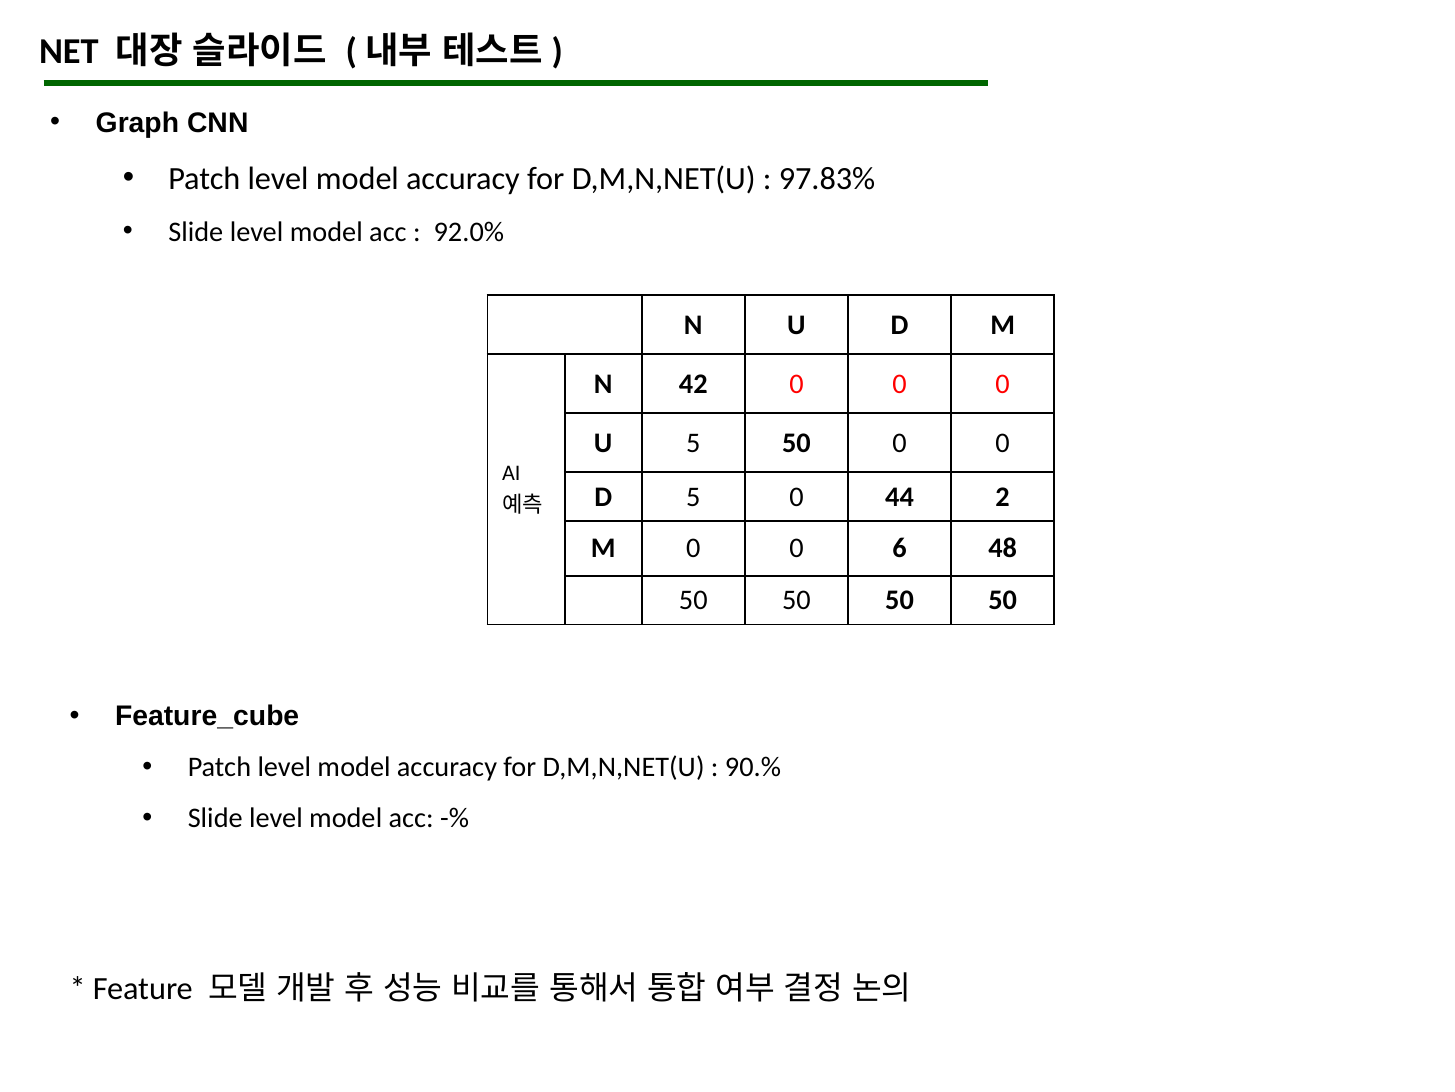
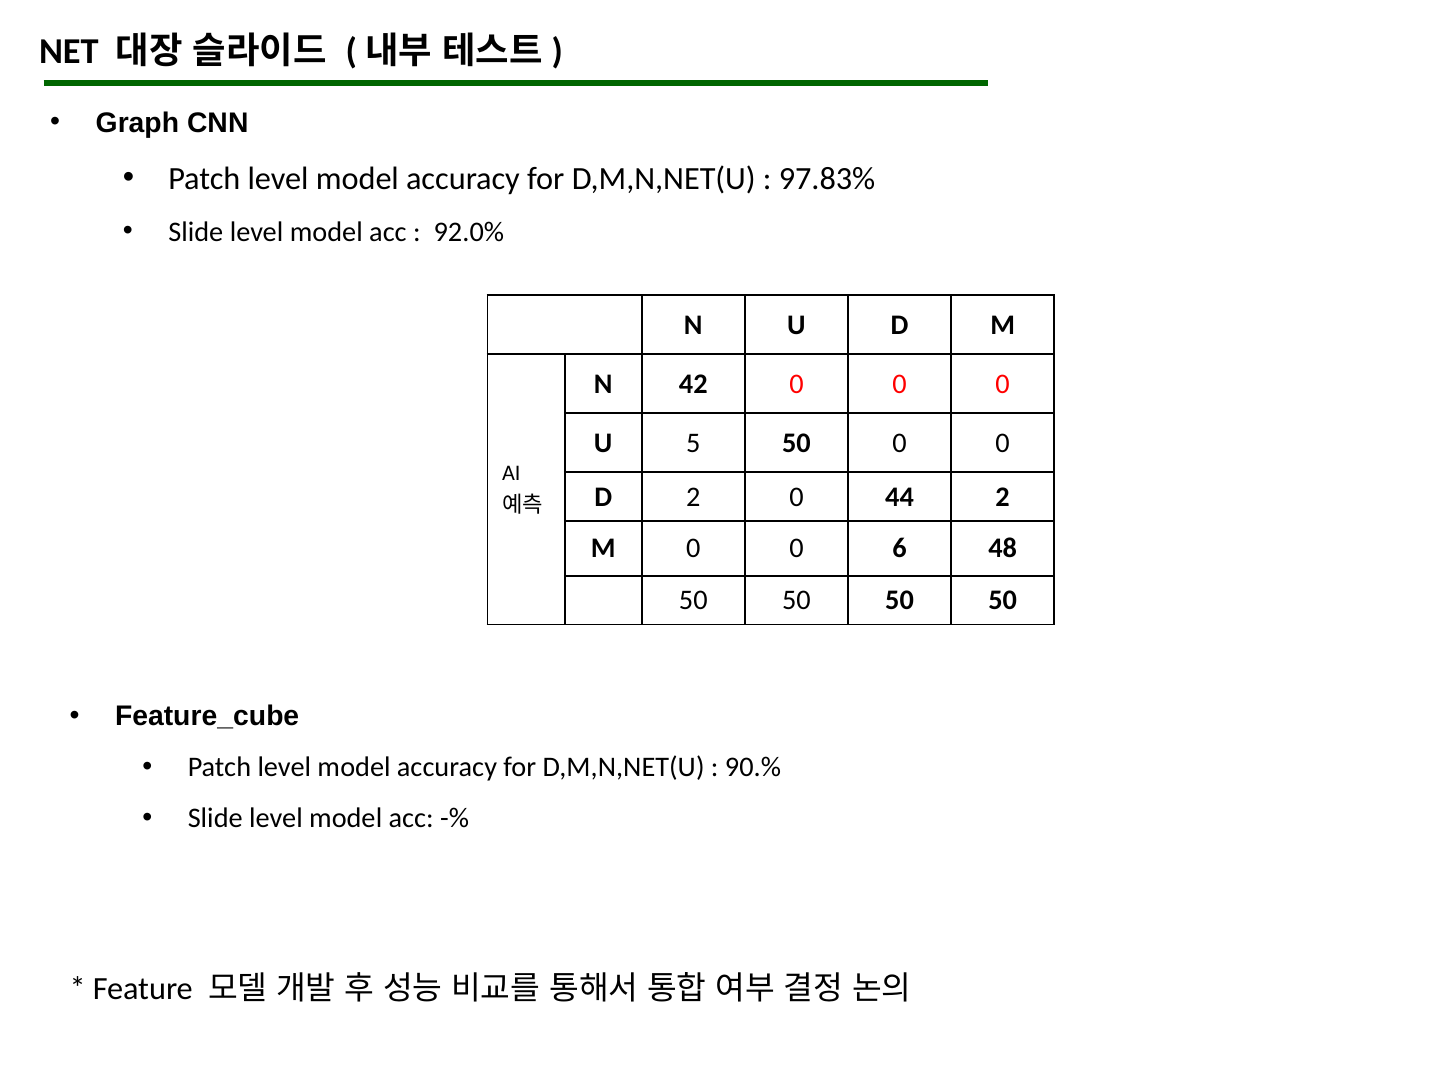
D 5: 5 -> 2 (693, 497)
